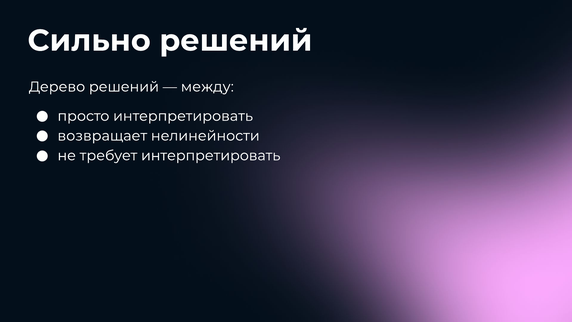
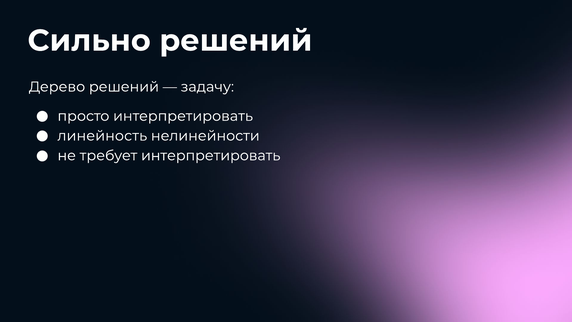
между: между -> задачу (207, 87)
возвращает: возвращает -> линейность (102, 136)
